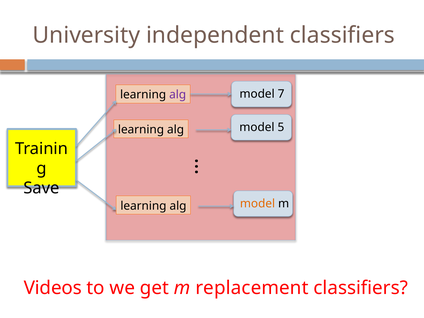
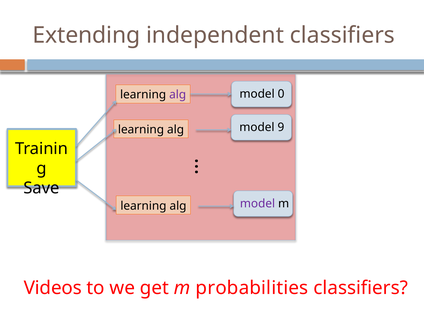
University: University -> Extending (86, 35)
7: 7 -> 0 (281, 94)
5: 5 -> 9 (281, 127)
model colour: orange -> purple (258, 204)
replacement: replacement -> probabilities (252, 288)
